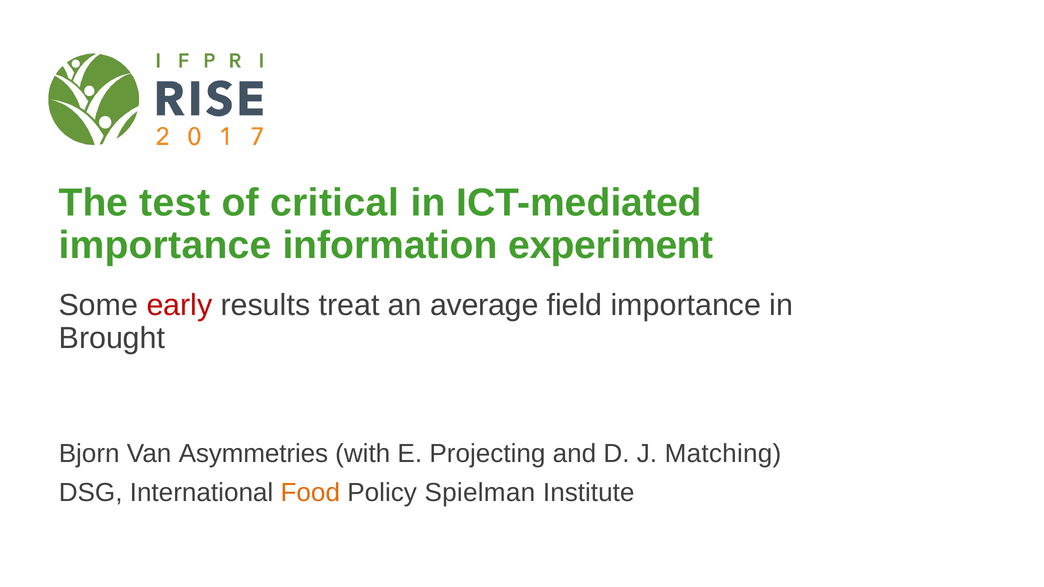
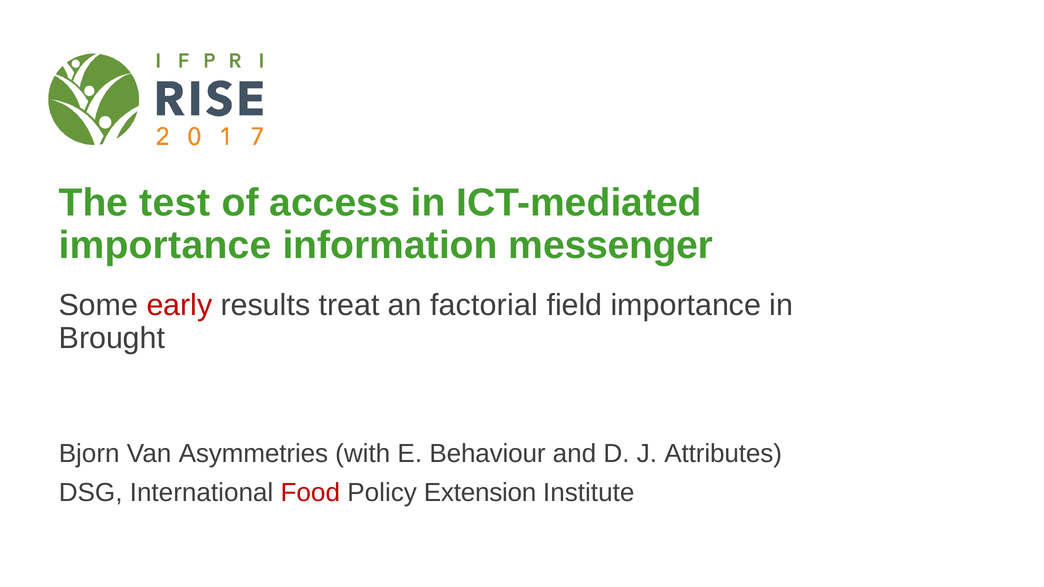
critical: critical -> access (335, 203)
experiment: experiment -> messenger (611, 245)
average: average -> factorial (484, 305)
Projecting: Projecting -> Behaviour (488, 454)
Matching: Matching -> Attributes (723, 454)
Food colour: orange -> red (310, 493)
Spielman: Spielman -> Extension (480, 493)
